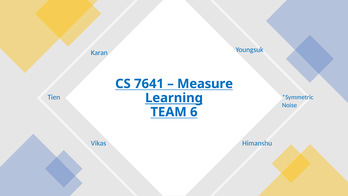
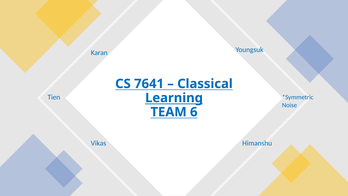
Measure: Measure -> Classical (205, 84)
